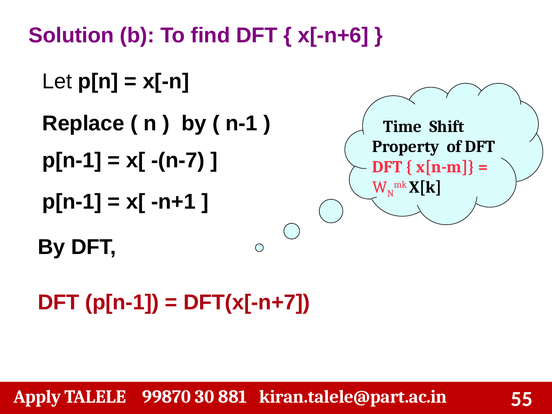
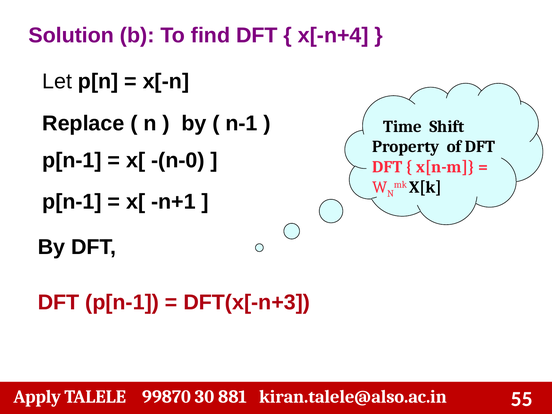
x[-n+6: x[-n+6 -> x[-n+4 (333, 36)
-(n-7: -(n-7 -> -(n-0 (178, 160)
DFT(x[-n+7: DFT(x[-n+7 -> DFT(x[-n+3 (247, 302)
kiran.talele@part.ac.in: kiran.talele@part.ac.in -> kiran.talele@also.ac.in (353, 397)
